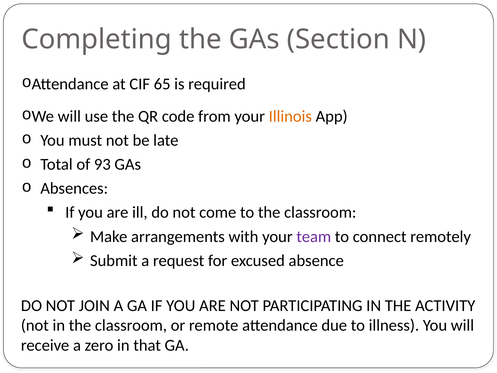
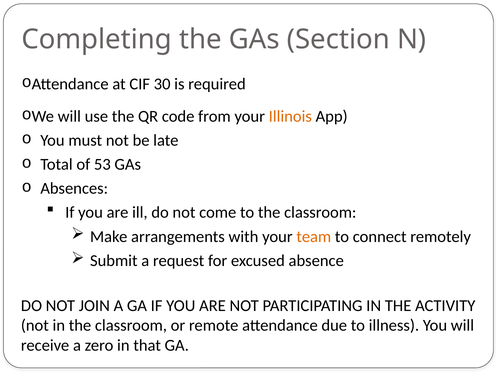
65: 65 -> 30 (162, 84)
93: 93 -> 53 (102, 164)
team colour: purple -> orange (314, 236)
